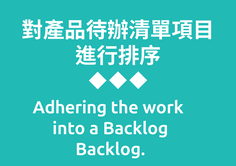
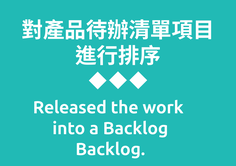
Adhering: Adhering -> Released (70, 108)
